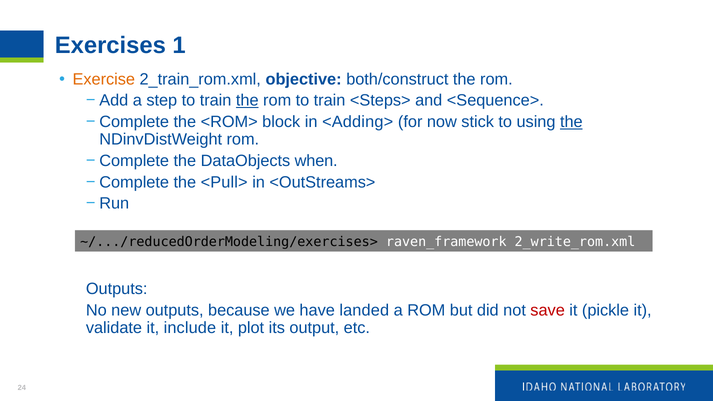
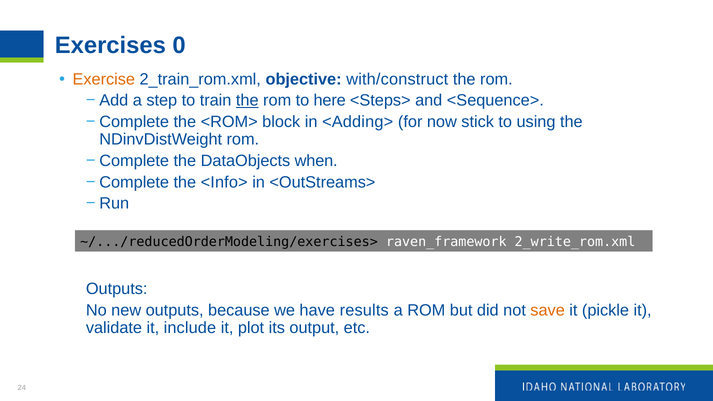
1: 1 -> 0 (179, 45)
both/construct: both/construct -> with/construct (397, 79)
rom to train: train -> here (330, 101)
the underline: present -> none (571, 122)
<Pull>: <Pull> -> <Info> (224, 182)
landed: landed -> results (364, 310)
save colour: red -> orange (548, 310)
